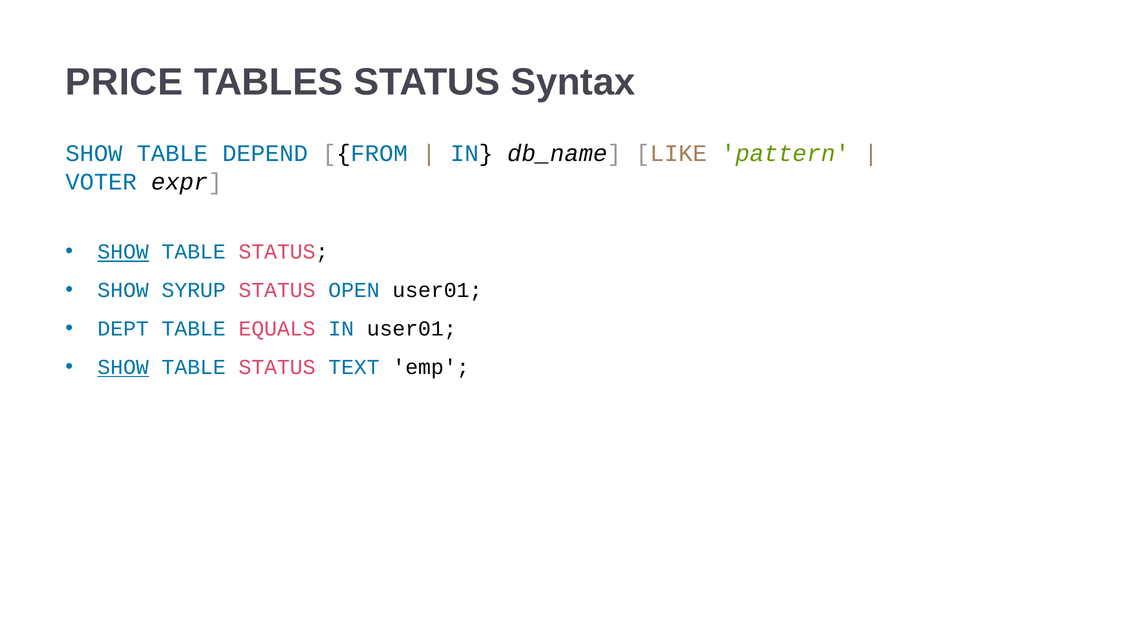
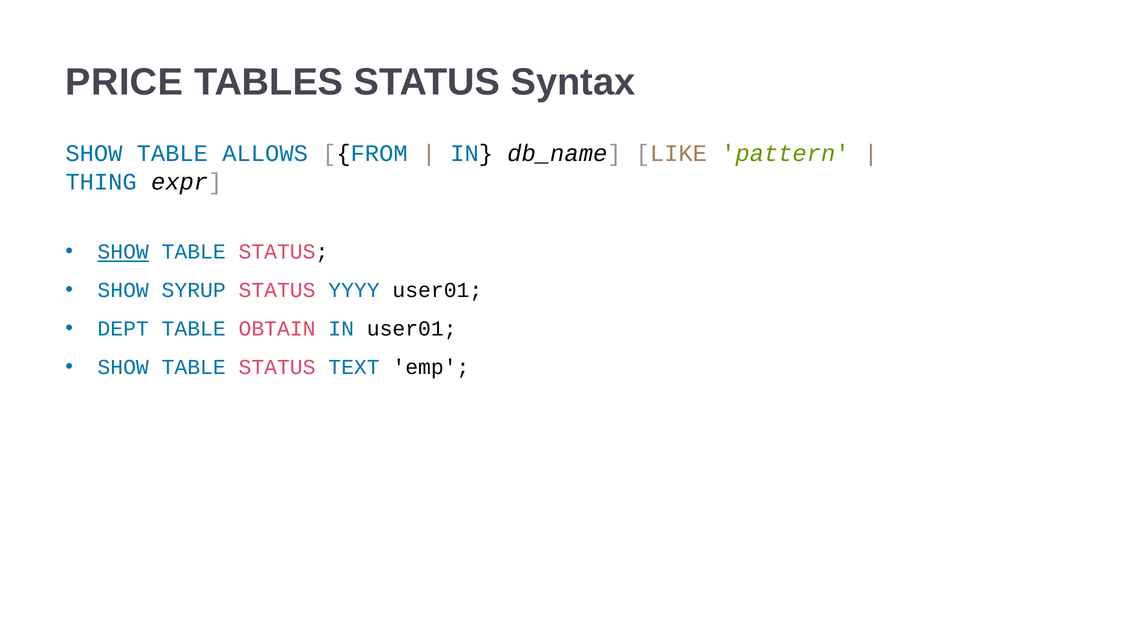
DEPEND: DEPEND -> ALLOWS (265, 154)
VOTER: VOTER -> THING (101, 182)
OPEN: OPEN -> YYYY (354, 291)
EQUALS: EQUALS -> OBTAIN (277, 329)
SHOW underline: present -> none (123, 367)
